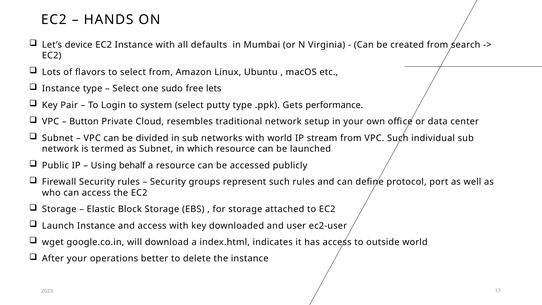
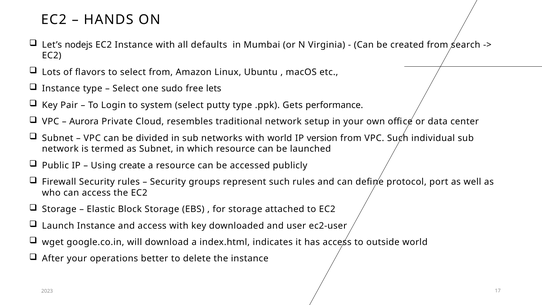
device: device -> nodejs (79, 45)
Button: Button -> Aurora (84, 122)
stream: stream -> version (322, 138)
behalf: behalf -> create (132, 165)
